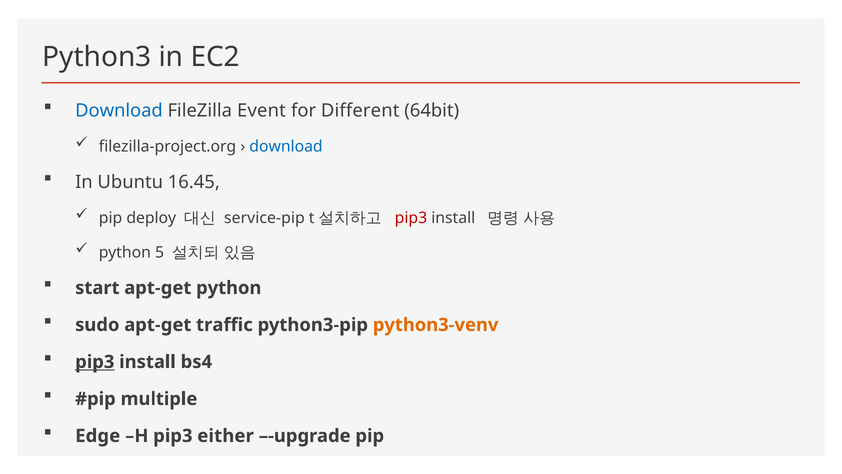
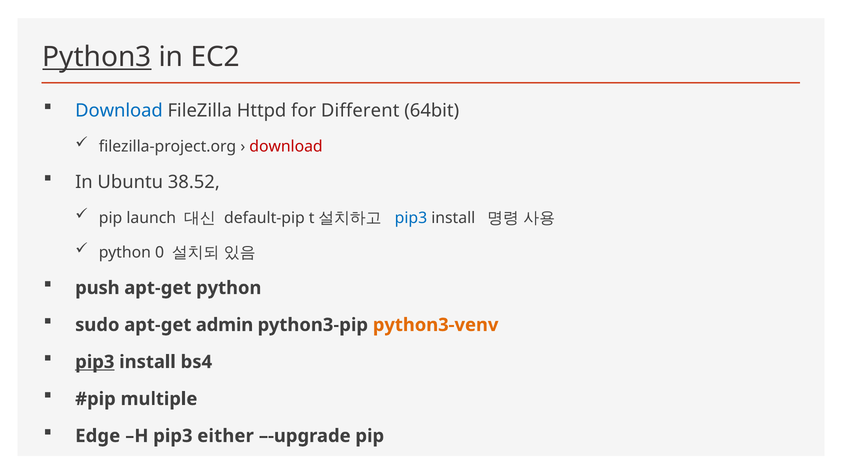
Python3 underline: none -> present (97, 57)
Event: Event -> Httpd (262, 110)
download colour: blue -> red (286, 146)
16.45: 16.45 -> 38.52 (194, 182)
deploy: deploy -> launch (151, 218)
service-pip: service-pip -> default-pip (264, 218)
pip3 colour: red -> blue (411, 218)
5: 5 -> 0 (160, 252)
start: start -> push (97, 288)
traffic: traffic -> admin (225, 325)
